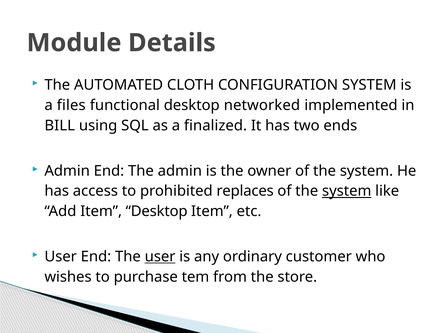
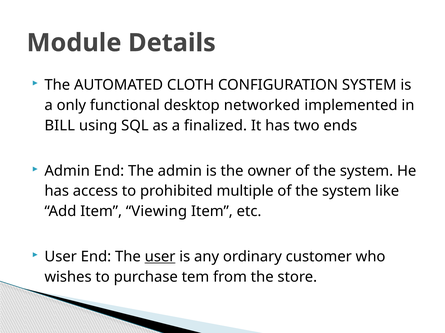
files: files -> only (71, 106)
replaces: replaces -> multiple (245, 191)
system underline: present -> none (347, 191)
Item Desktop: Desktop -> Viewing (156, 212)
